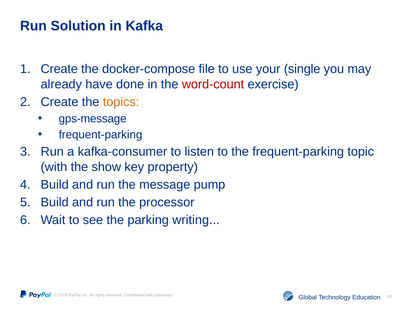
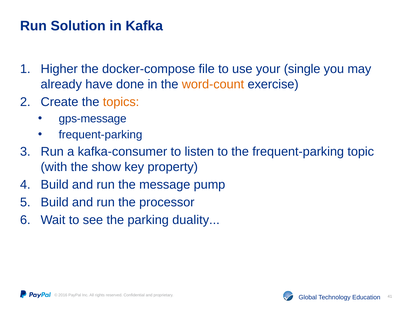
Create: Create -> Higher (59, 69)
word-count colour: red -> orange (213, 84)
writing: writing -> duality (196, 220)
